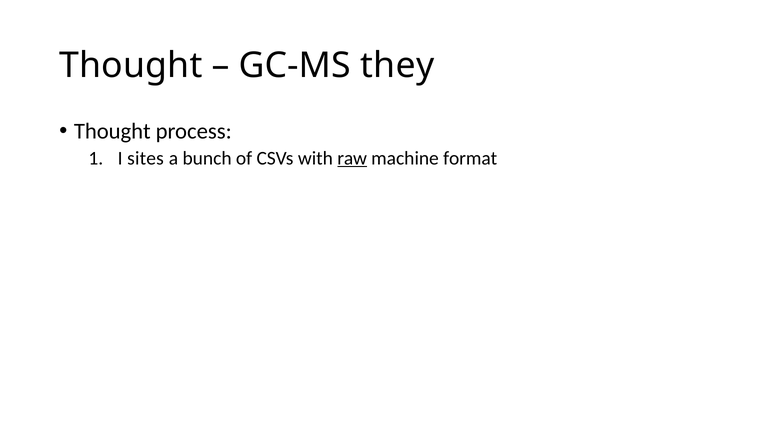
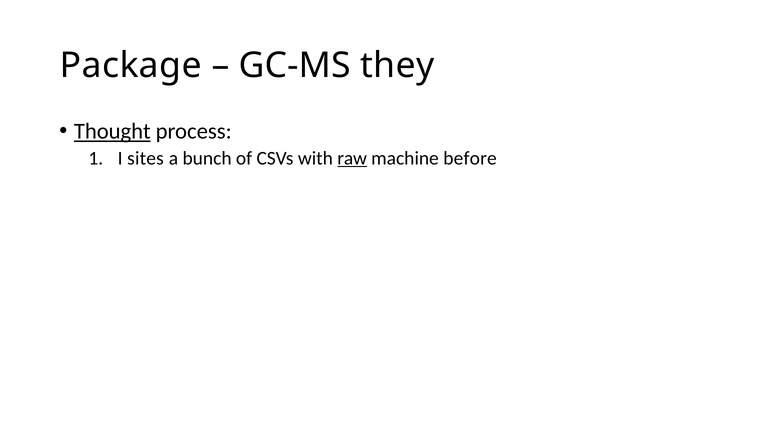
Thought: Thought -> Package (131, 65)
Thought underline: none -> present (112, 132)
format: format -> before (470, 158)
